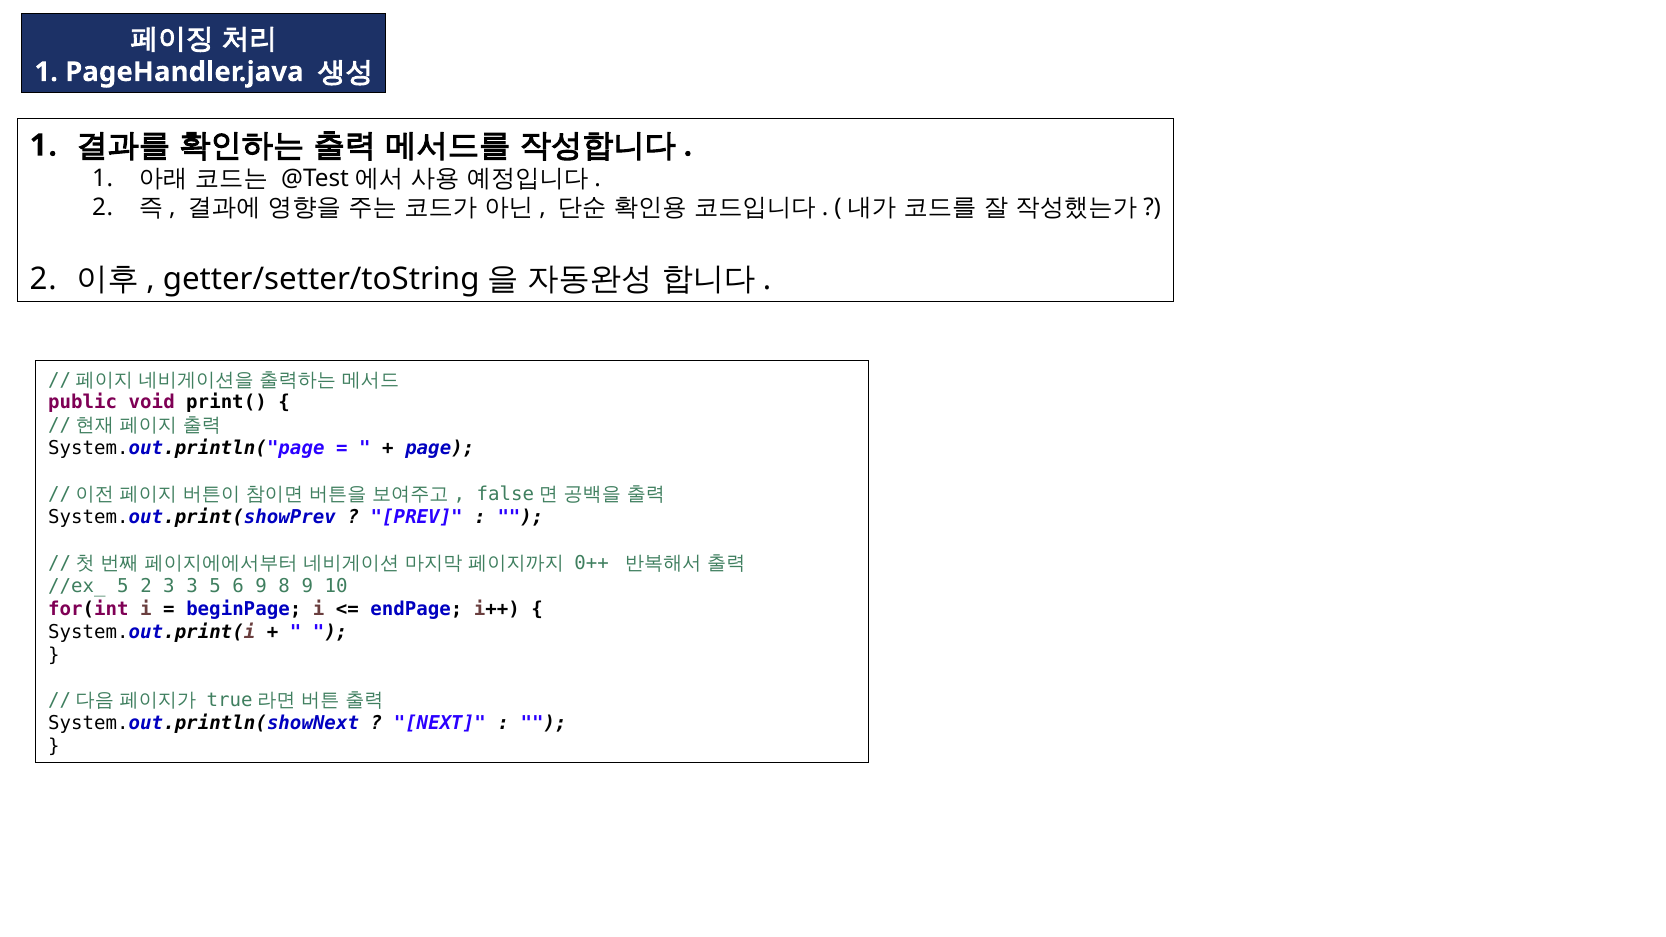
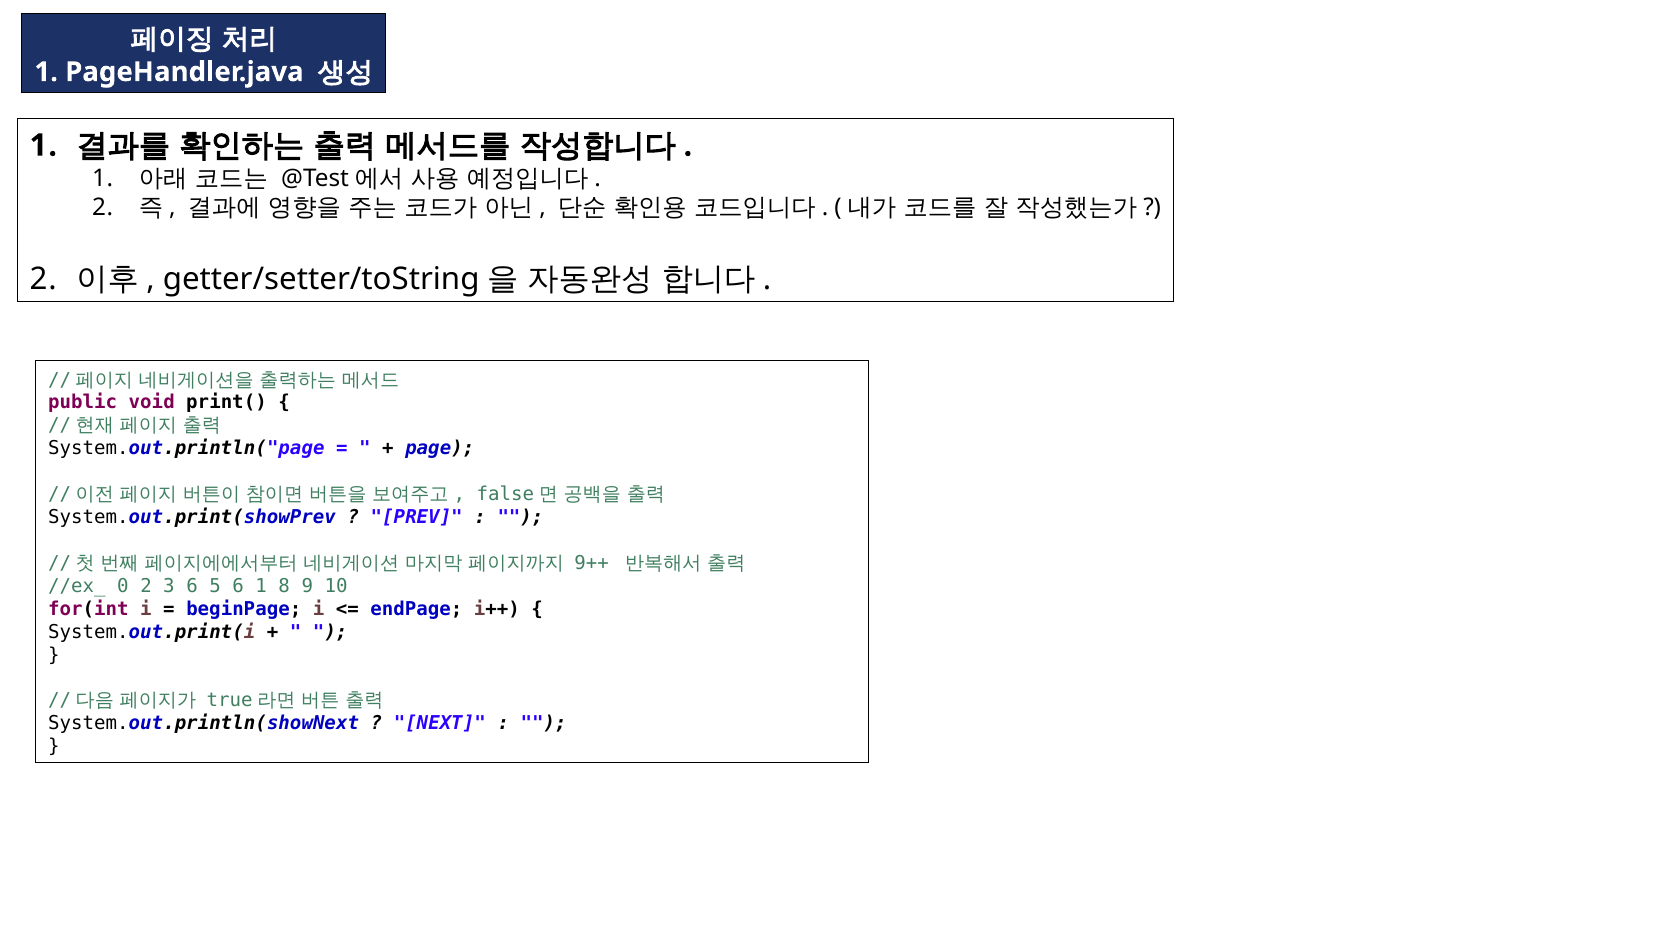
0++: 0++ -> 9++ (592, 563)
//ex_ 5: 5 -> 0 (123, 586)
3 3: 3 -> 6 (192, 586)
6 9: 9 -> 1 (261, 586)
